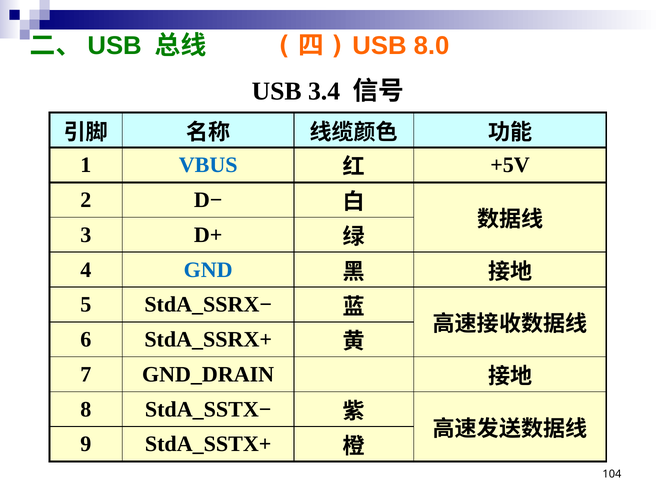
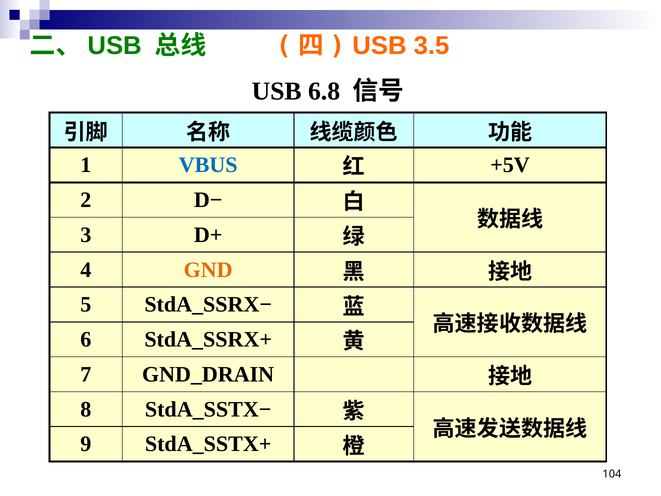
8.0: 8.0 -> 3.5 (431, 46)
3.4: 3.4 -> 6.8 (324, 91)
GND colour: blue -> orange (208, 270)
